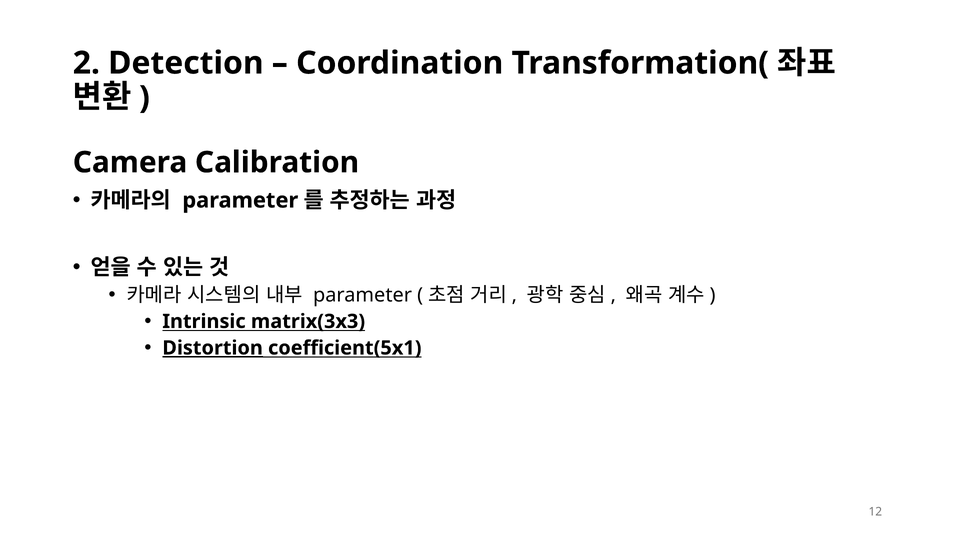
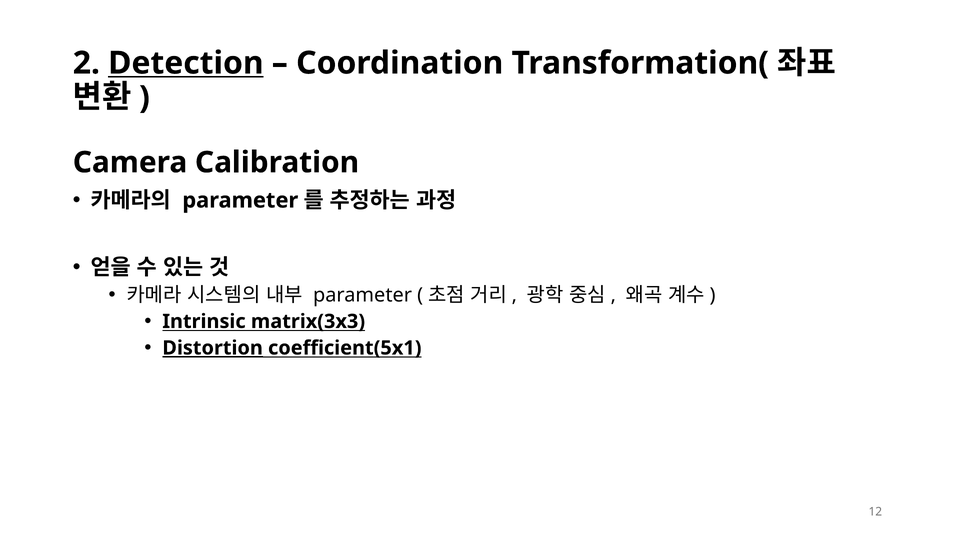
Detection underline: none -> present (186, 63)
